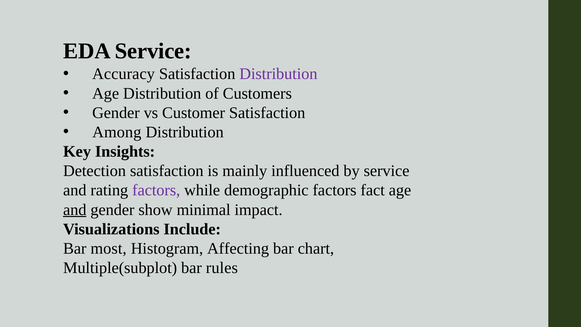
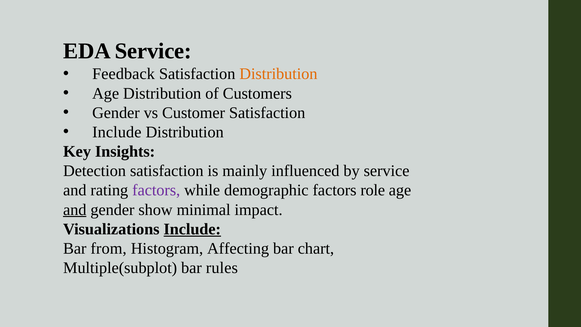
Accuracy: Accuracy -> Feedback (124, 74)
Distribution colour: purple -> orange (278, 74)
Among: Among -> Include (117, 132)
fact: fact -> role (373, 190)
Include underline: none -> present (192, 229)
most: most -> from (109, 248)
